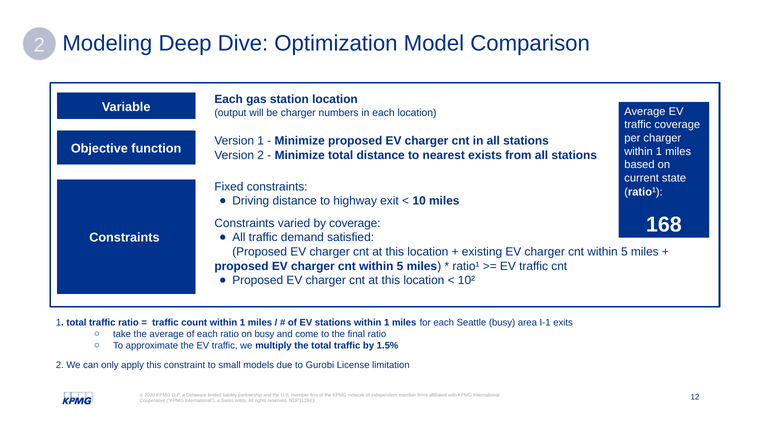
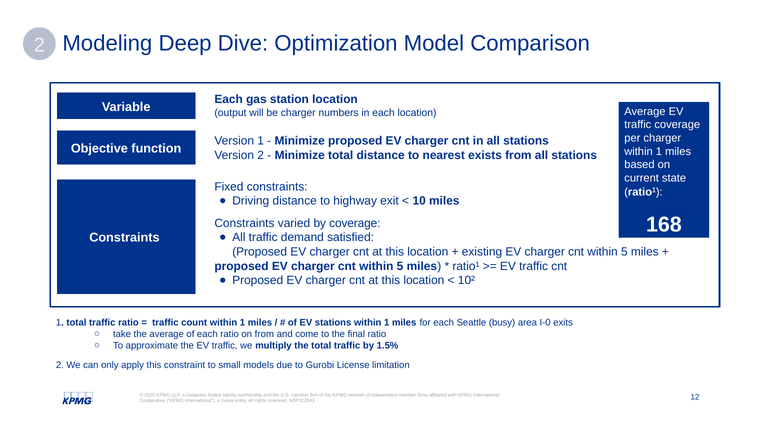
I-1: I-1 -> I-0 (545, 322)
on busy: busy -> from (264, 334)
